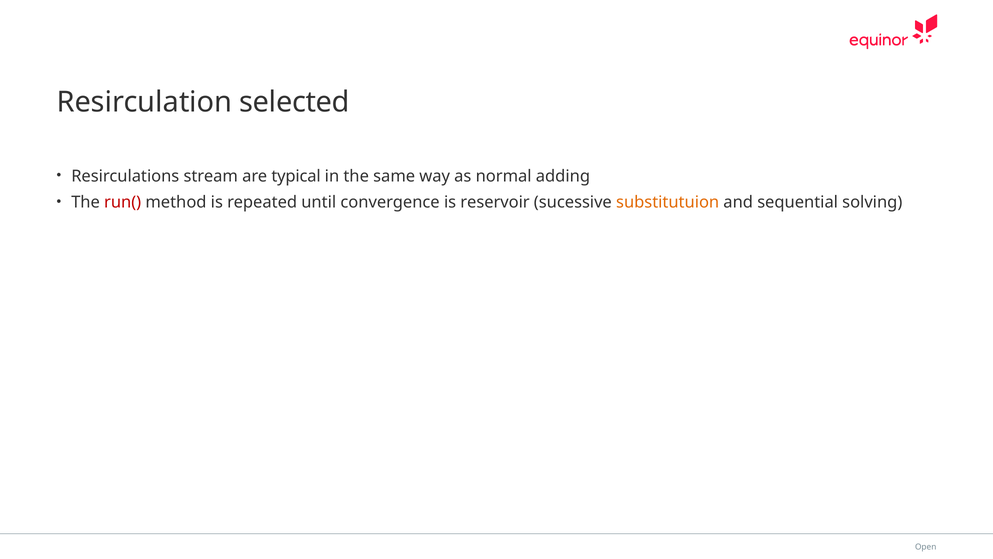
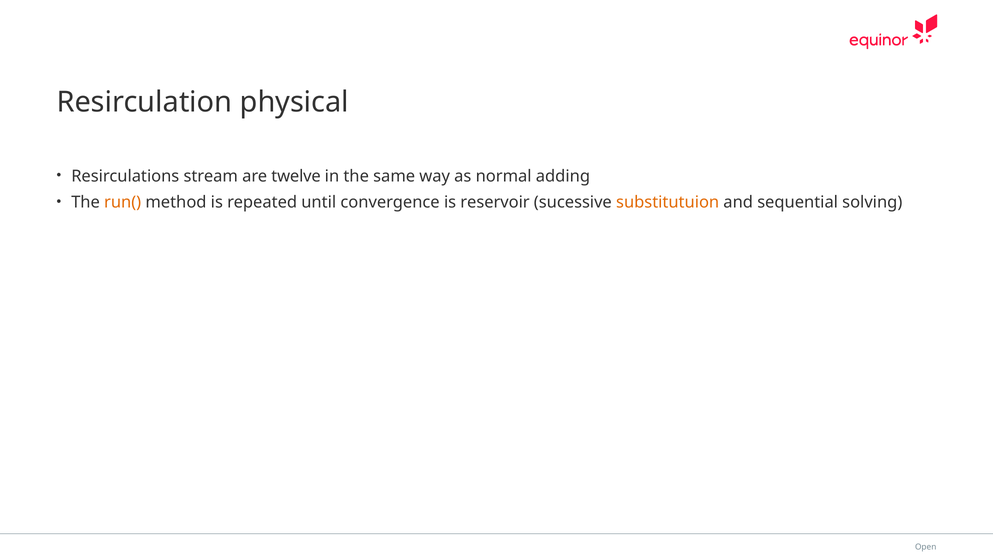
selected: selected -> physical (294, 102)
typical: typical -> twelve (296, 176)
run( colour: red -> orange (123, 202)
